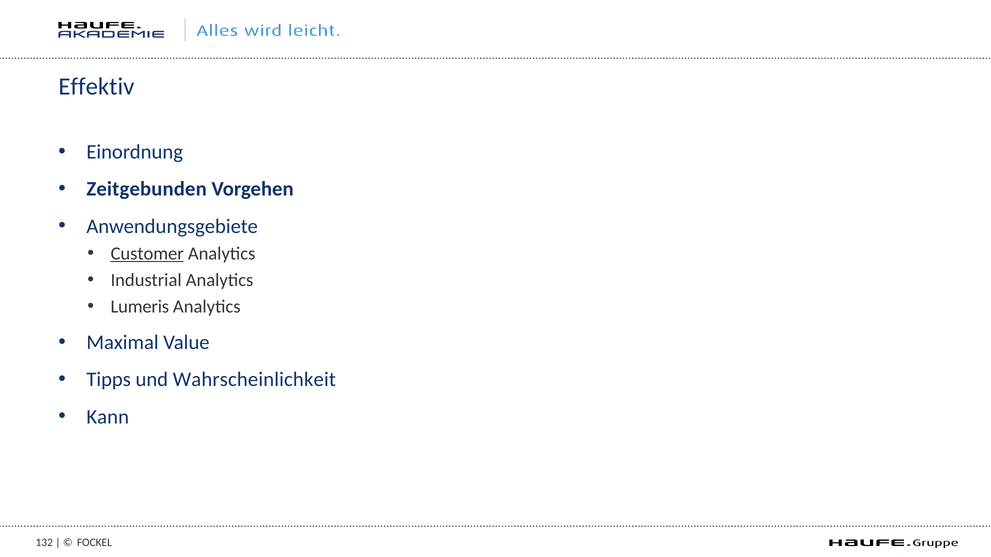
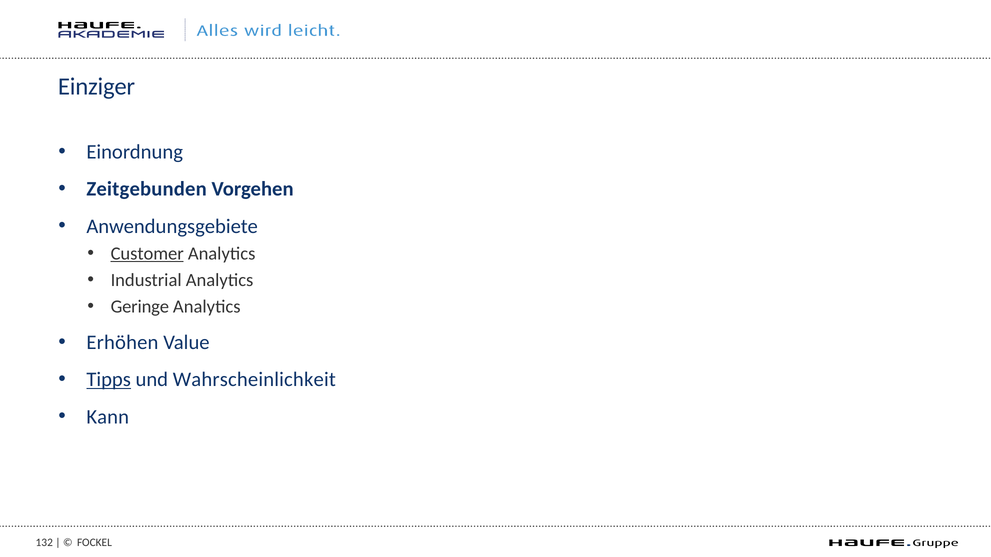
Effektiv: Effektiv -> Einziger (97, 87)
Lumeris: Lumeris -> Geringe (140, 307)
Maximal: Maximal -> Erhöhen (122, 343)
Tipps underline: none -> present (109, 380)
